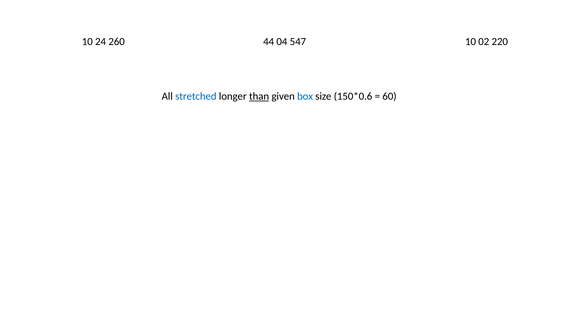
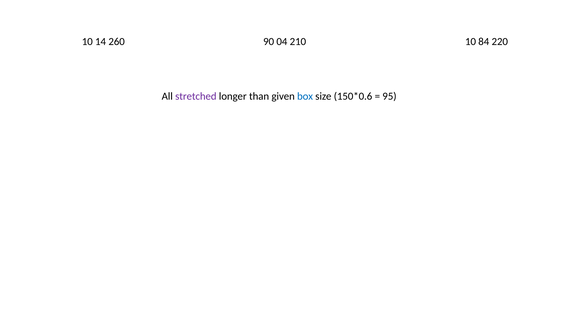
24: 24 -> 14 (101, 42)
44: 44 -> 90 (269, 42)
547: 547 -> 210 (298, 42)
02: 02 -> 84 (484, 42)
stretched colour: blue -> purple (196, 97)
than underline: present -> none (259, 97)
60: 60 -> 95 (389, 97)
